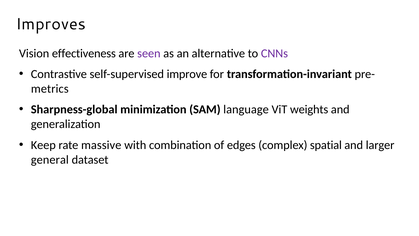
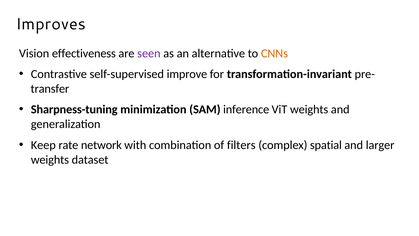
CNNs colour: purple -> orange (274, 53)
metrics: metrics -> transfer (50, 89)
Sharpness-global: Sharpness-global -> Sharpness-tuning (74, 109)
language: language -> inference (246, 109)
massive: massive -> network (101, 145)
edges: edges -> filters (241, 145)
general: general -> weights (50, 159)
